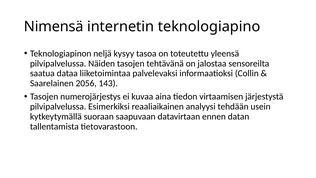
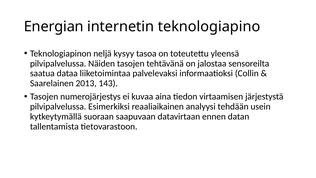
Nimensä: Nimensä -> Energian (54, 27)
2056: 2056 -> 2013 (86, 83)
